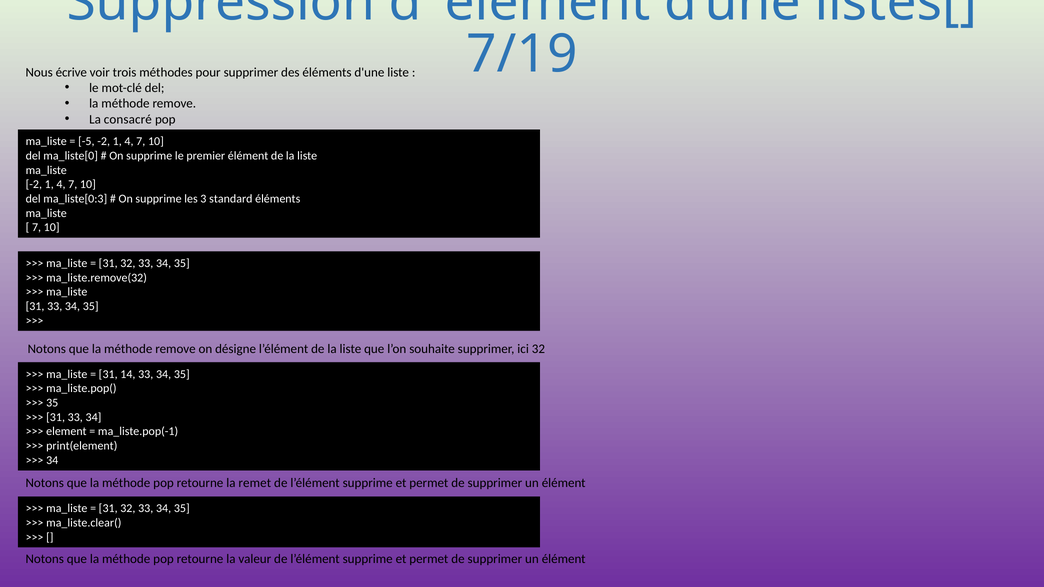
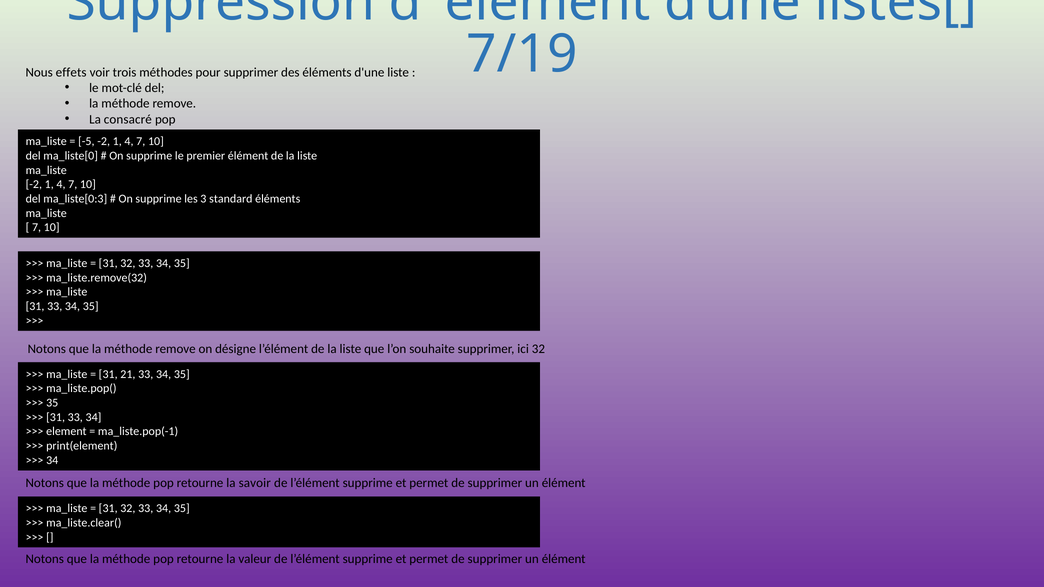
écrive: écrive -> effets (71, 72)
14: 14 -> 21 (128, 374)
remet: remet -> savoir (255, 483)
